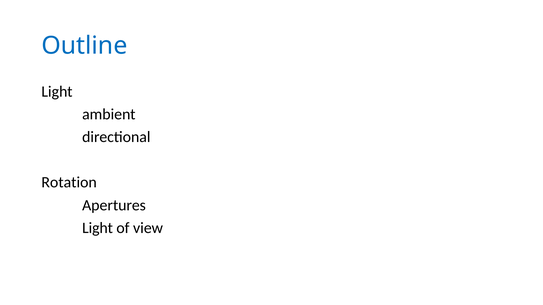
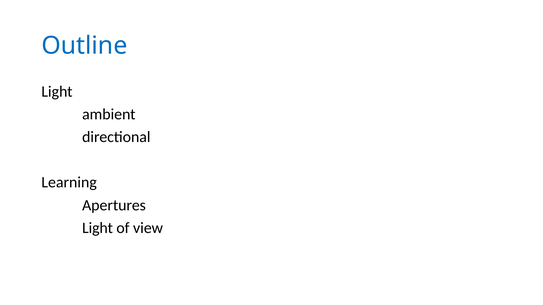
Rotation: Rotation -> Learning (69, 183)
